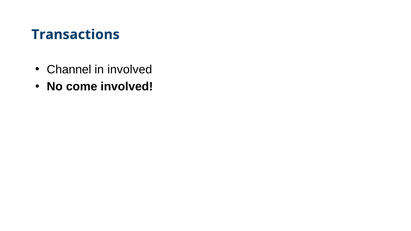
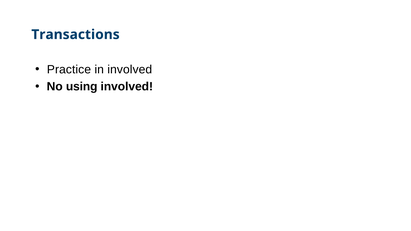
Channel: Channel -> Practice (69, 69)
come: come -> using (82, 87)
